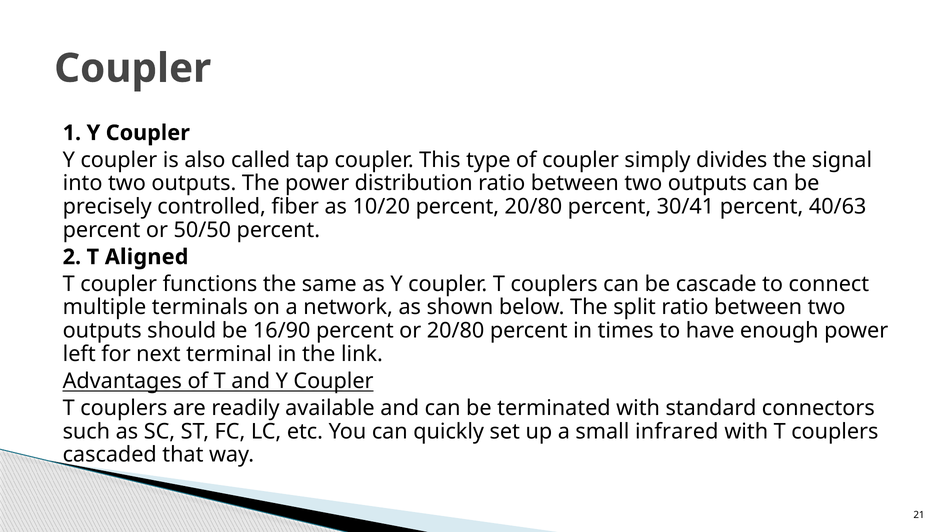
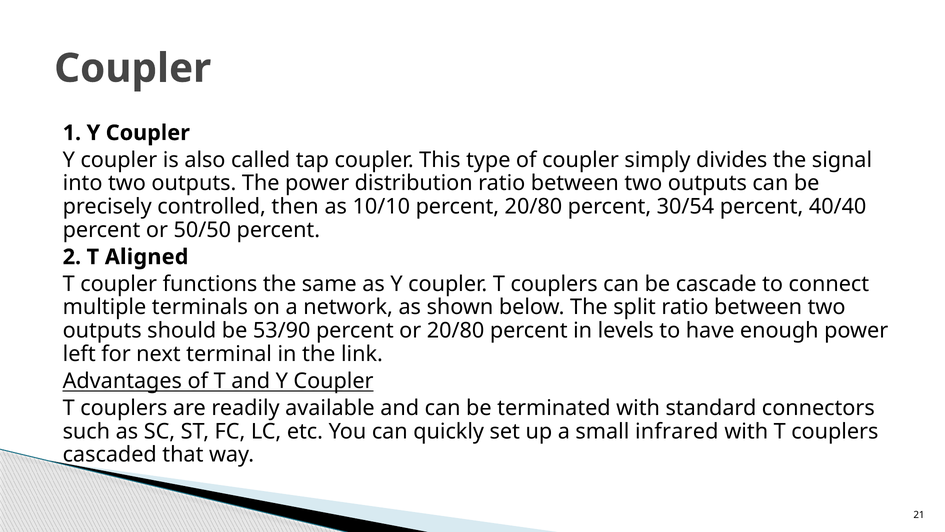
fiber: fiber -> then (295, 206)
10/20: 10/20 -> 10/10 (381, 206)
30/41: 30/41 -> 30/54 (685, 206)
40/63: 40/63 -> 40/40 (838, 206)
16/90: 16/90 -> 53/90 (282, 330)
times: times -> levels (626, 330)
